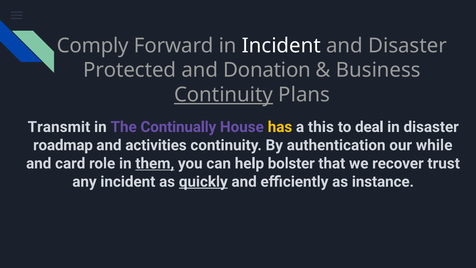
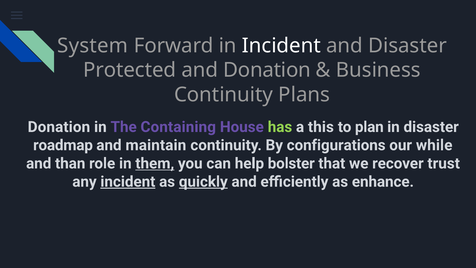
Comply: Comply -> System (93, 46)
Continuity underline: present -> none (224, 95)
Transmit: Transmit -> Donation (59, 127)
Continually: Continually -> Containing (178, 127)
has colour: yellow -> light green (280, 127)
deal: deal -> plan (369, 127)
activities: activities -> maintain (156, 145)
authentication: authentication -> configurations (336, 145)
card: card -> than (70, 163)
incident underline: none -> present (128, 182)
instance: instance -> enhance (383, 182)
